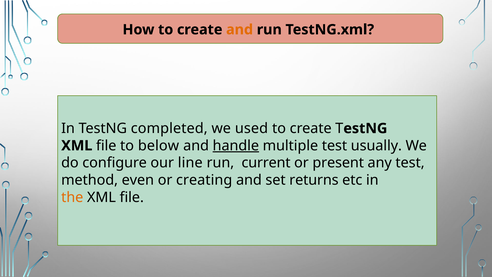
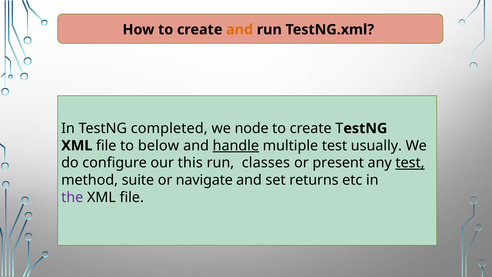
used: used -> node (252, 128)
line: line -> this (190, 163)
current: current -> classes (266, 163)
test underline: none -> present (410, 163)
even: even -> suite (138, 180)
creating: creating -> navigate (204, 180)
the colour: orange -> purple (72, 197)
